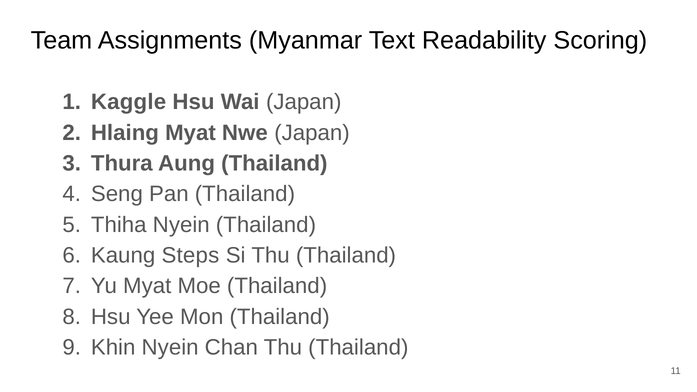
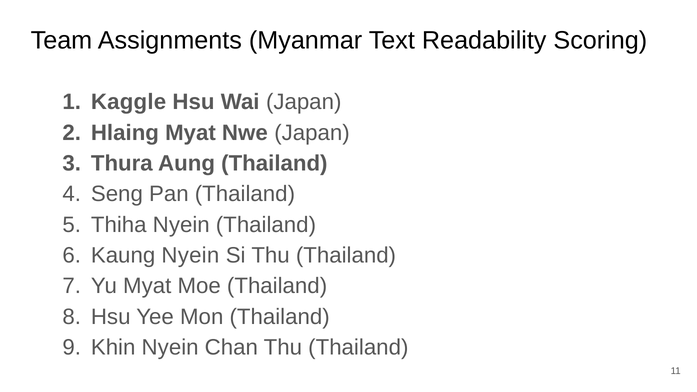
Kaung Steps: Steps -> Nyein (190, 255)
